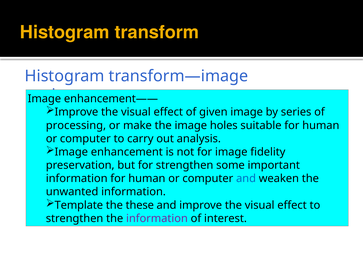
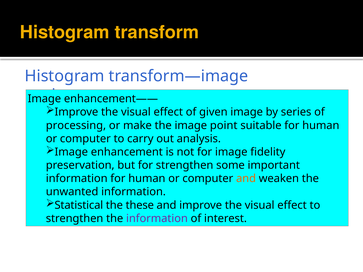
holes: holes -> point (224, 125)
and colour: blue -> orange (246, 179)
Template: Template -> Statistical (79, 205)
